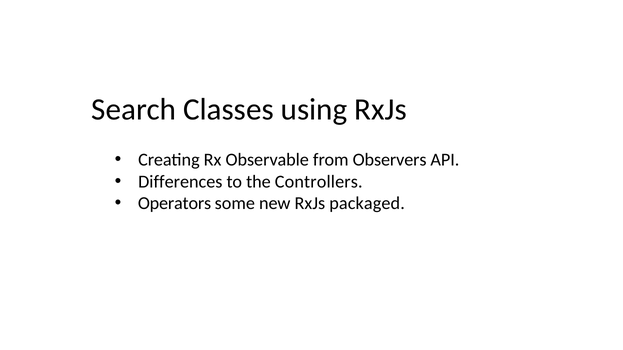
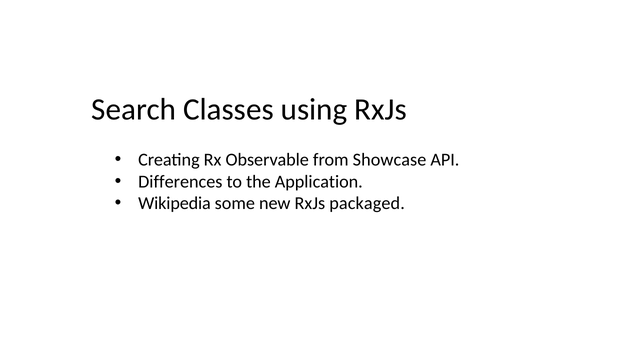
Observers: Observers -> Showcase (389, 160)
Controllers: Controllers -> Application (319, 182)
Operators: Operators -> Wikipedia (175, 204)
